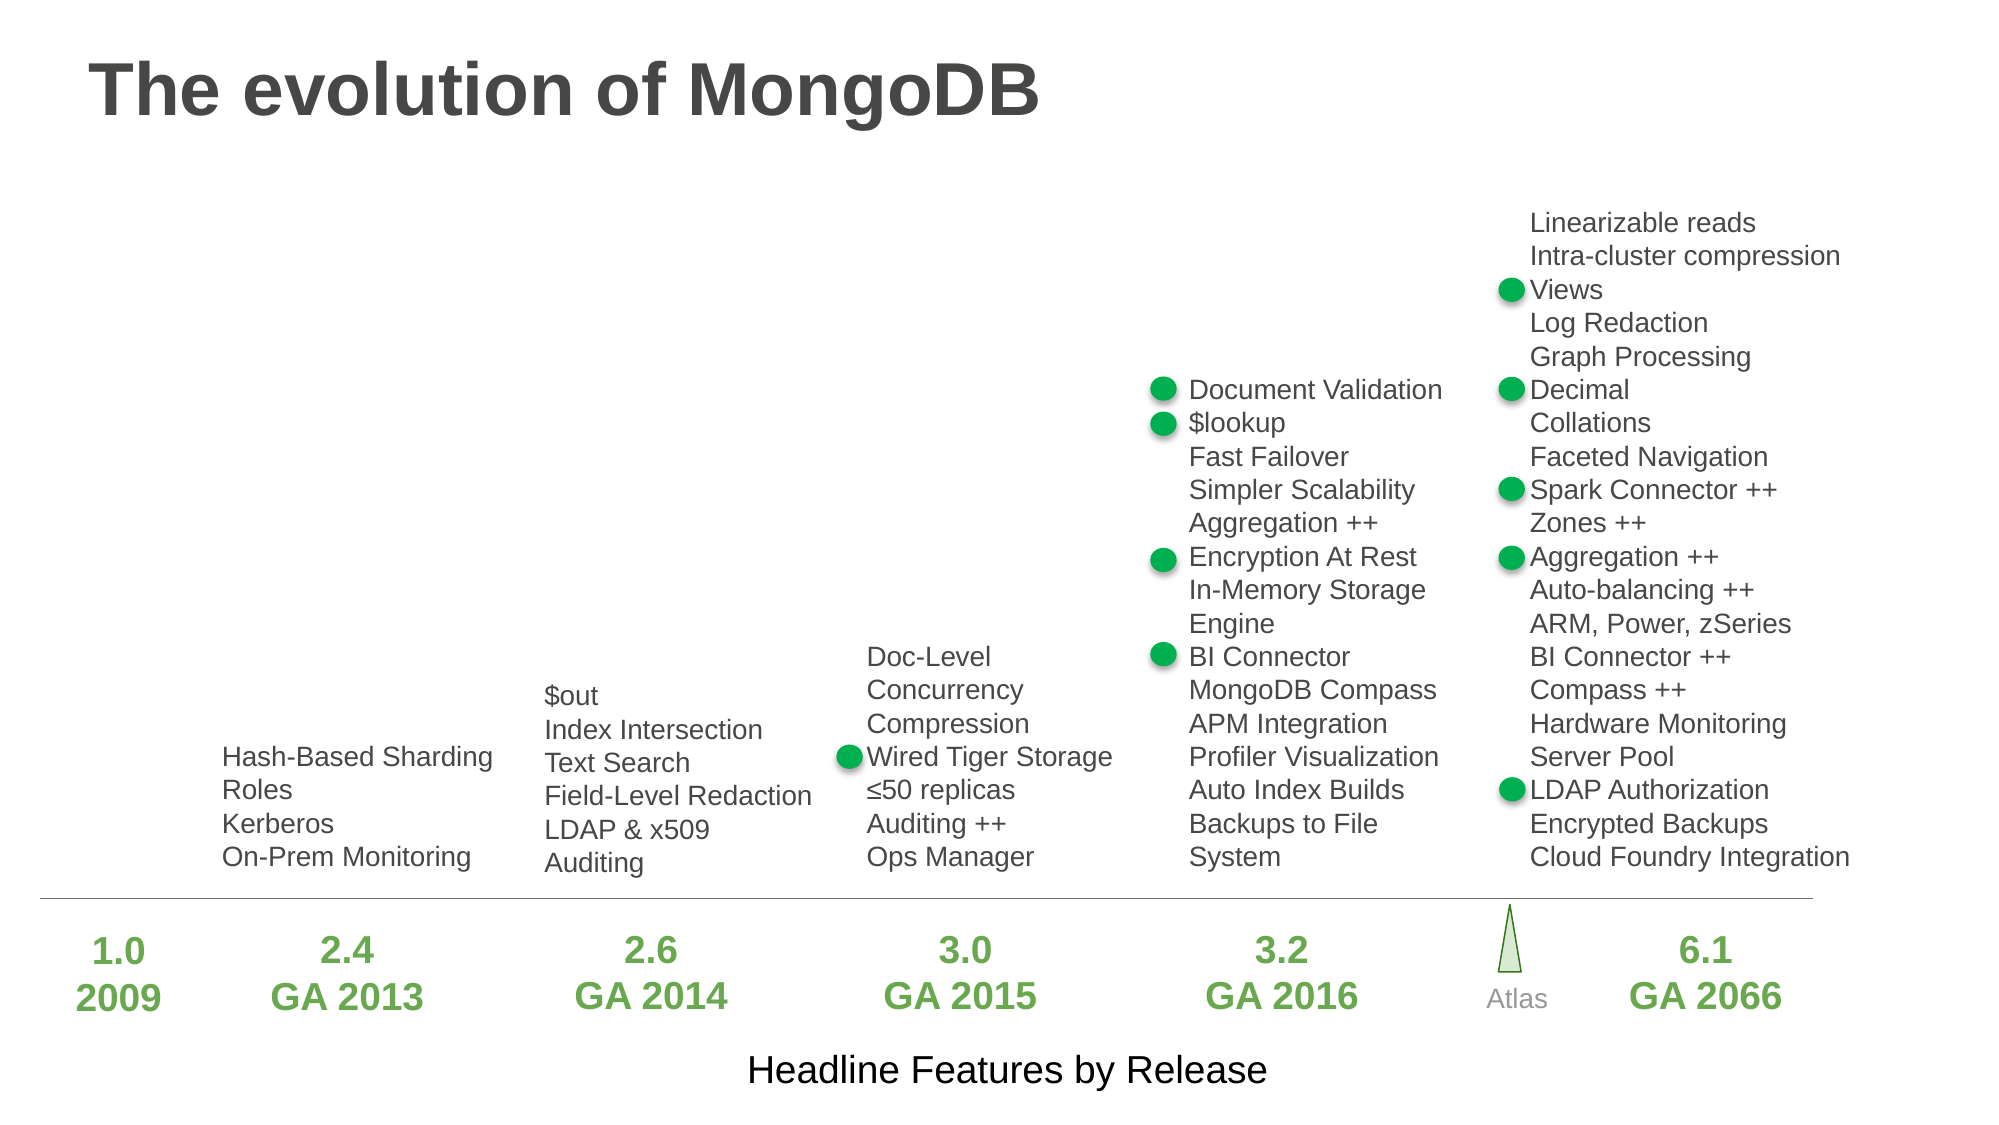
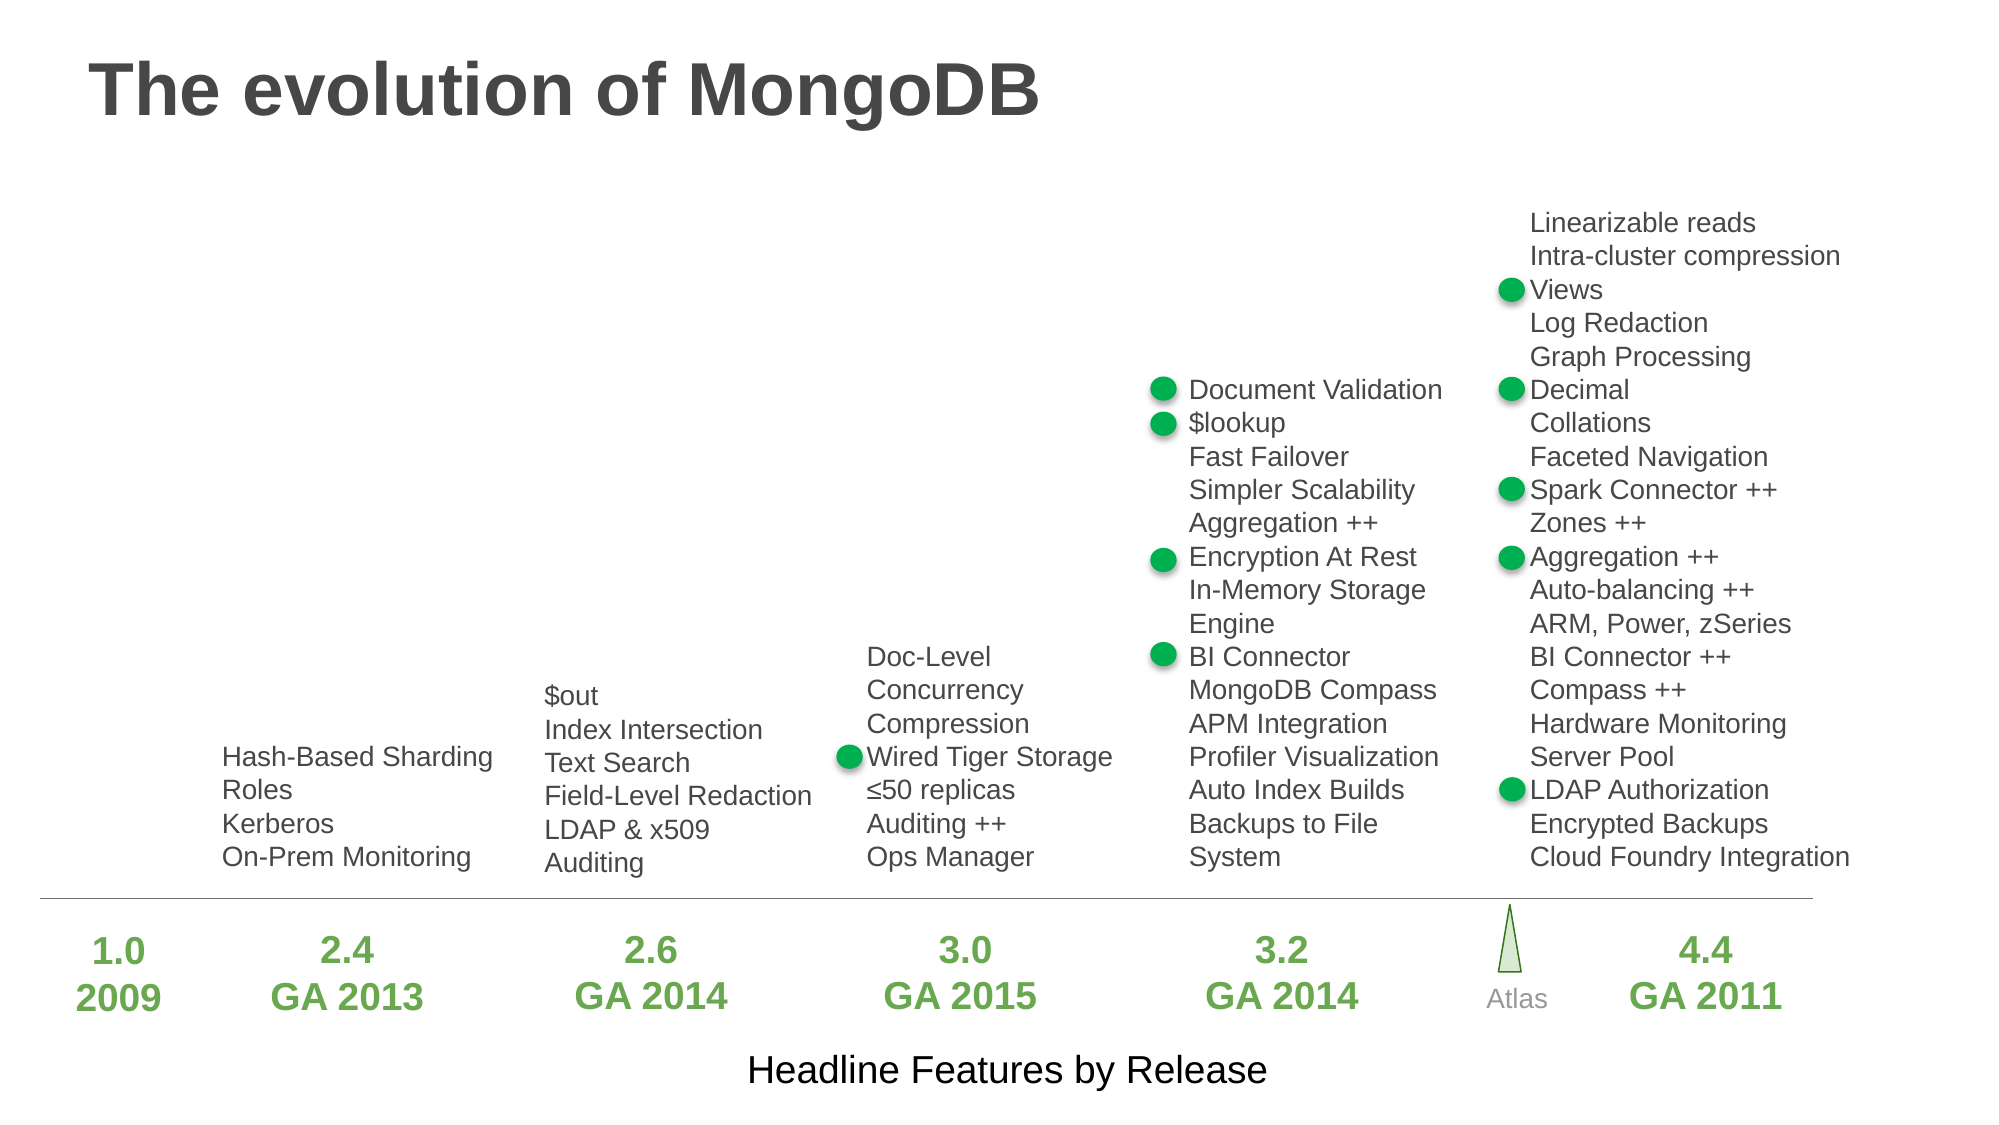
6.1: 6.1 -> 4.4 (1706, 950)
2016: 2016 -> 2014 (1316, 997)
2066: 2066 -> 2011 (1739, 997)
